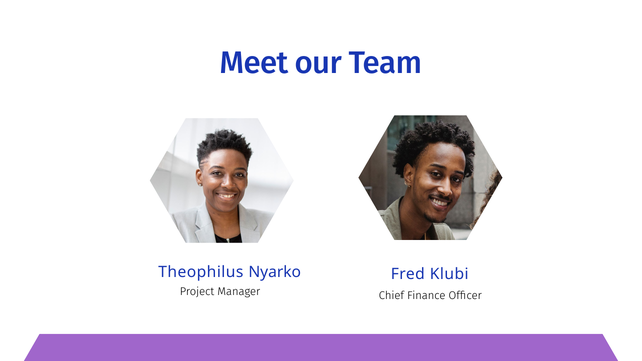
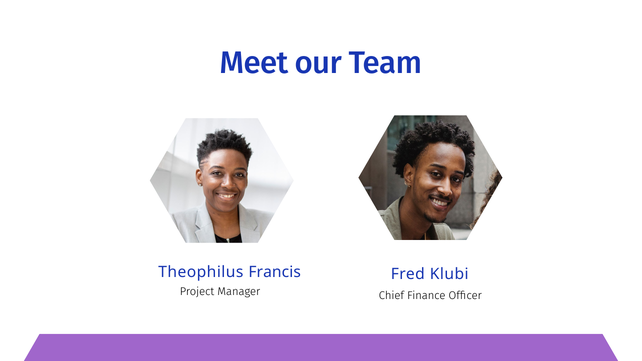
Nyarko: Nyarko -> Francis (275, 272)
